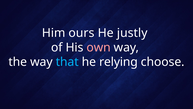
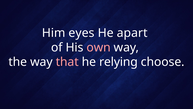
ours: ours -> eyes (82, 33)
justly: justly -> apart (132, 33)
that colour: light blue -> pink (67, 62)
